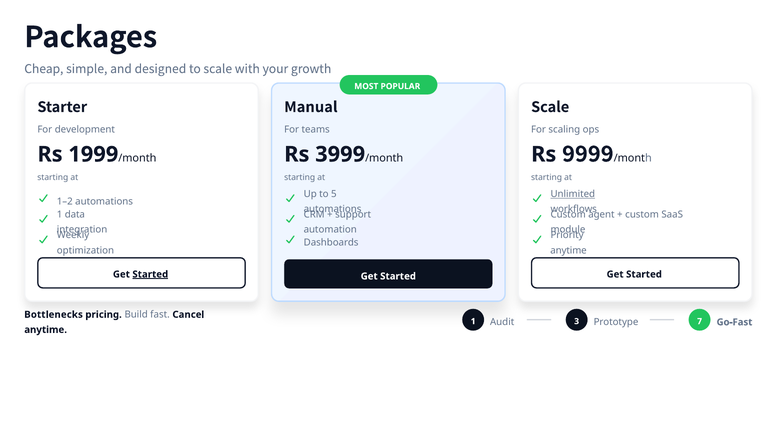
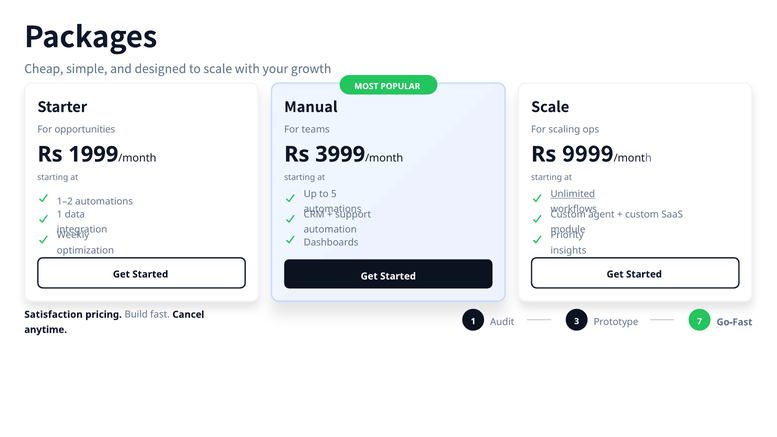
development: development -> opportunities (85, 130)
anytime: anytime -> insights (568, 250)
Started underline: present -> none (150, 274)
Bottlenecks: Bottlenecks -> Satisfaction (54, 315)
